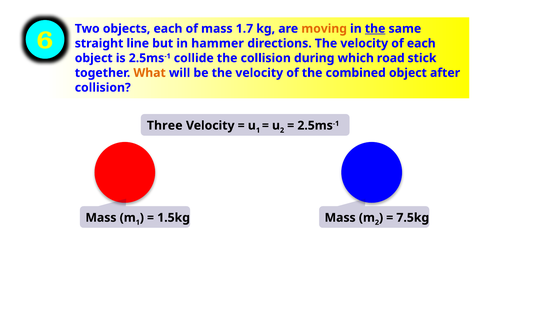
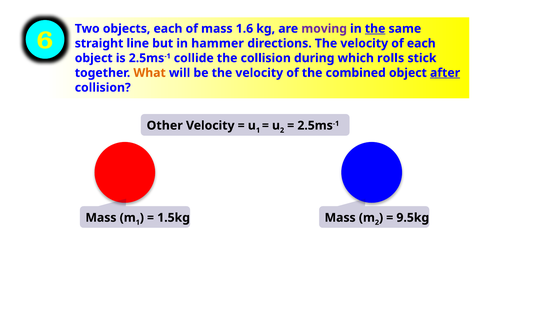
1.7: 1.7 -> 1.6 (244, 29)
moving colour: orange -> purple (324, 29)
road: road -> rolls (391, 58)
after underline: none -> present (445, 73)
Three: Three -> Other (165, 125)
7.5kg: 7.5kg -> 9.5kg (413, 217)
